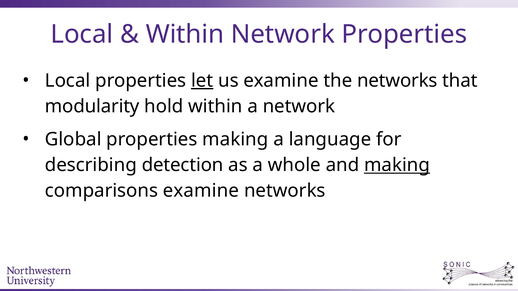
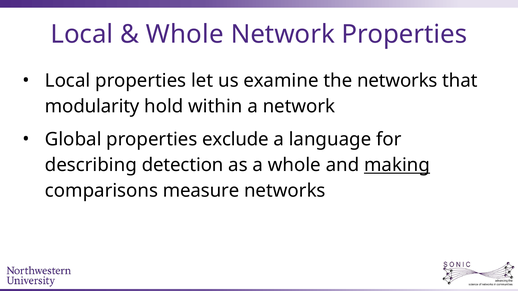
Within: Within -> Whole (185, 34)
let underline: present -> none (202, 81)
properties making: making -> exclude (235, 139)
comparisons examine: examine -> measure (201, 191)
